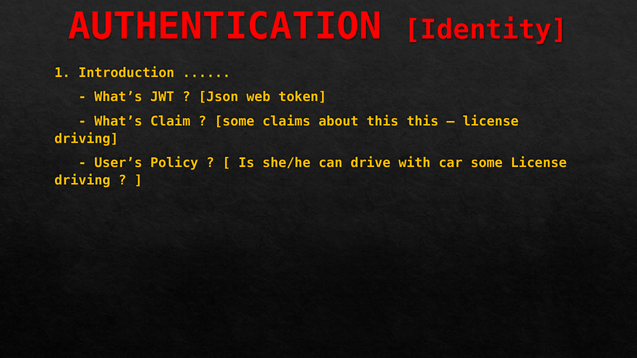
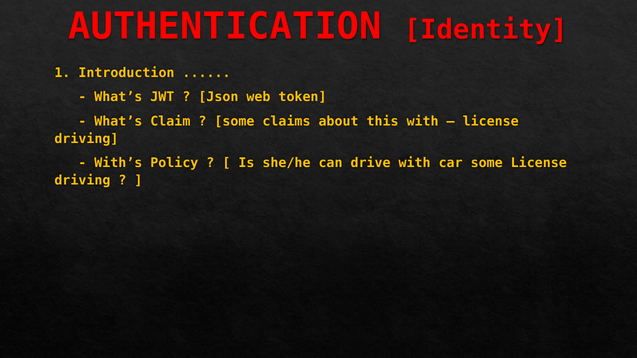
this this: this -> with (423, 121)
User’s: User’s -> With’s (118, 163)
